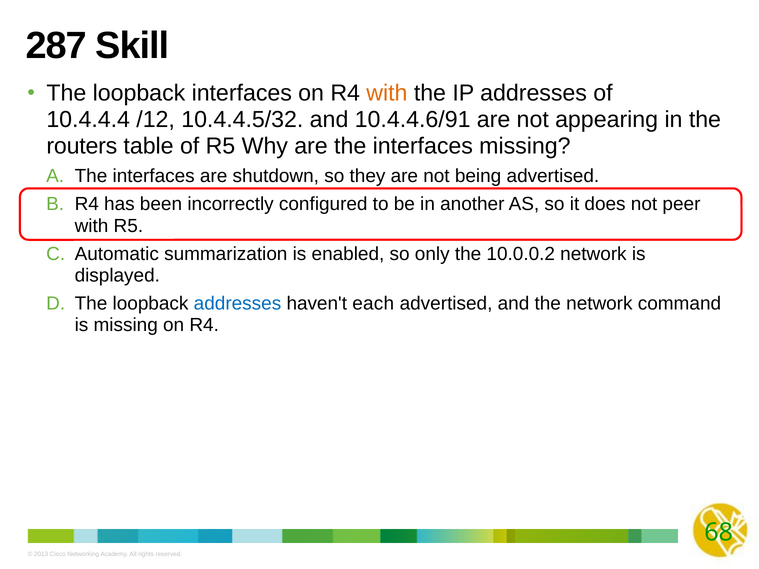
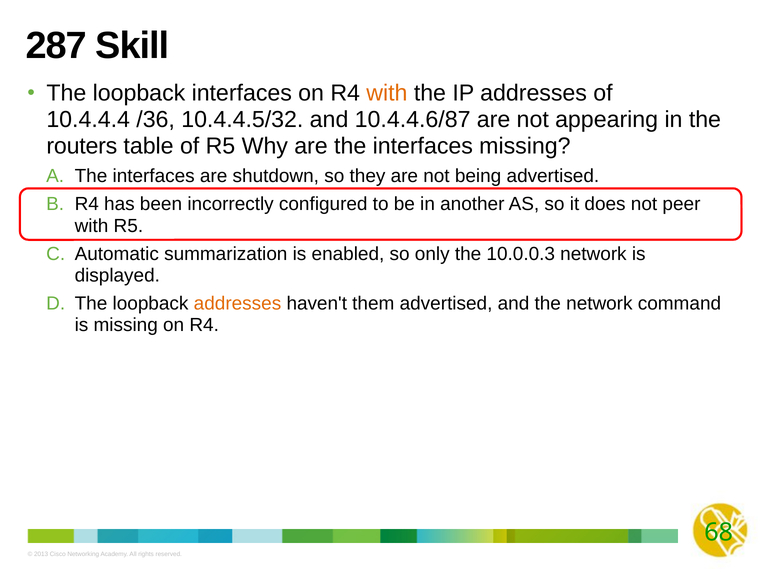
/12: /12 -> /36 (156, 120)
10.4.4.6/91: 10.4.4.6/91 -> 10.4.4.6/87 (413, 120)
10.0.0.2: 10.0.0.2 -> 10.0.0.3 (521, 254)
addresses colour: blue -> orange (237, 303)
each: each -> them (373, 303)
